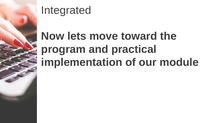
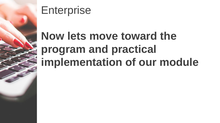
Integrated: Integrated -> Enterprise (66, 10)
